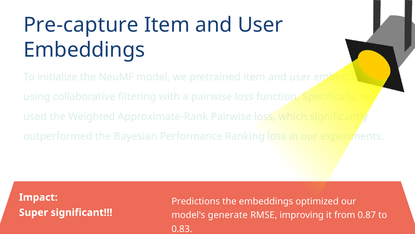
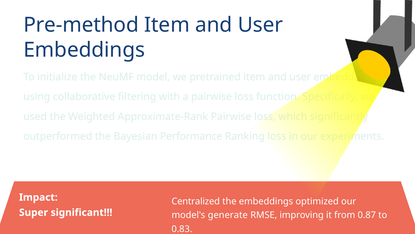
Pre-capture: Pre-capture -> Pre-method (81, 25)
Predictions: Predictions -> Centralized (196, 201)
